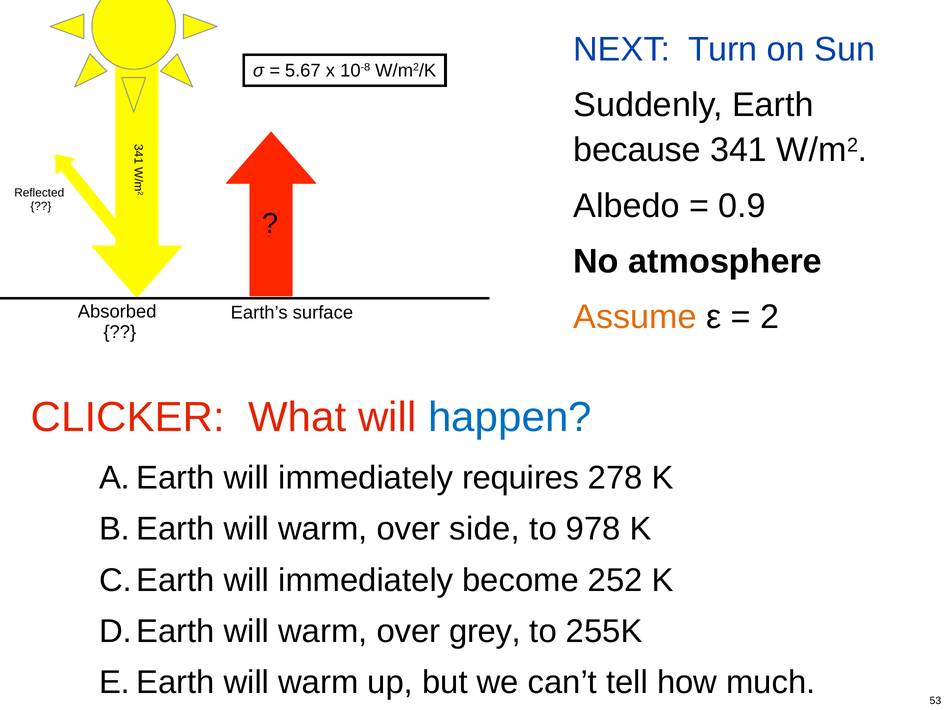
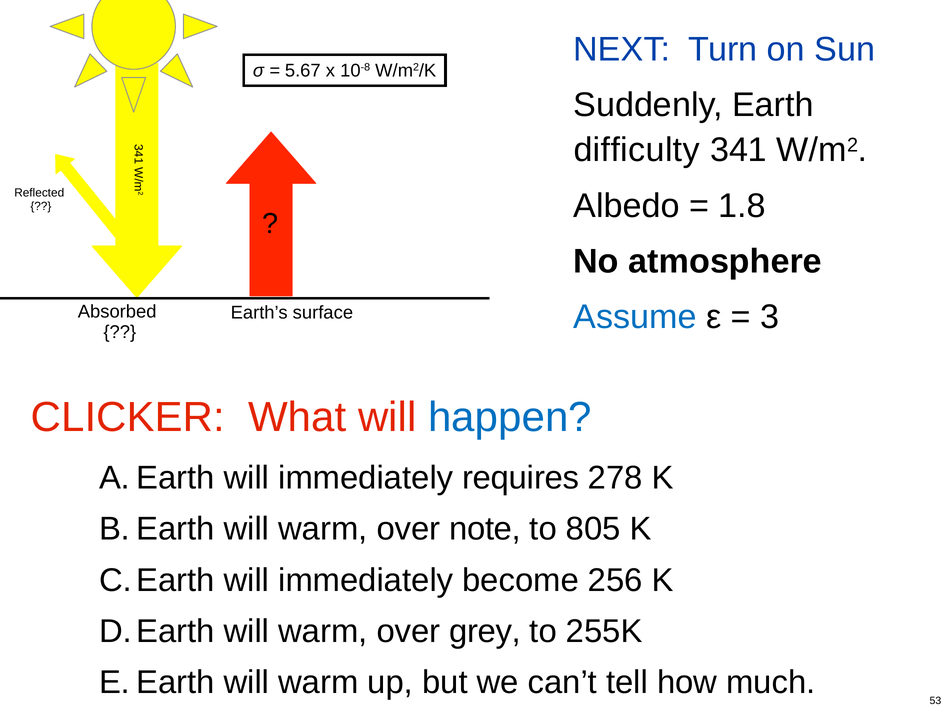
because: because -> difficulty (637, 150)
0.9: 0.9 -> 1.8 (742, 206)
Assume colour: orange -> blue (635, 317)
2: 2 -> 3 (770, 317)
side: side -> note (485, 529)
978: 978 -> 805 (593, 529)
252: 252 -> 256 (615, 580)
